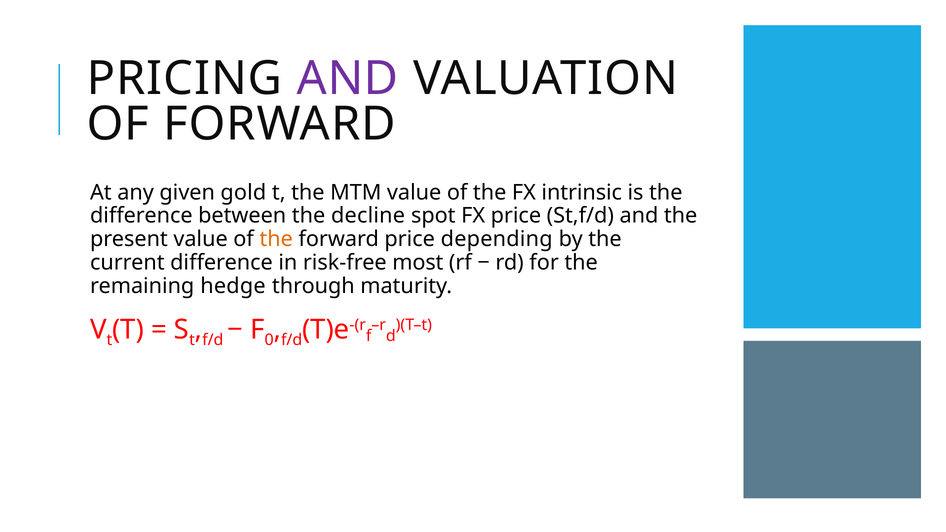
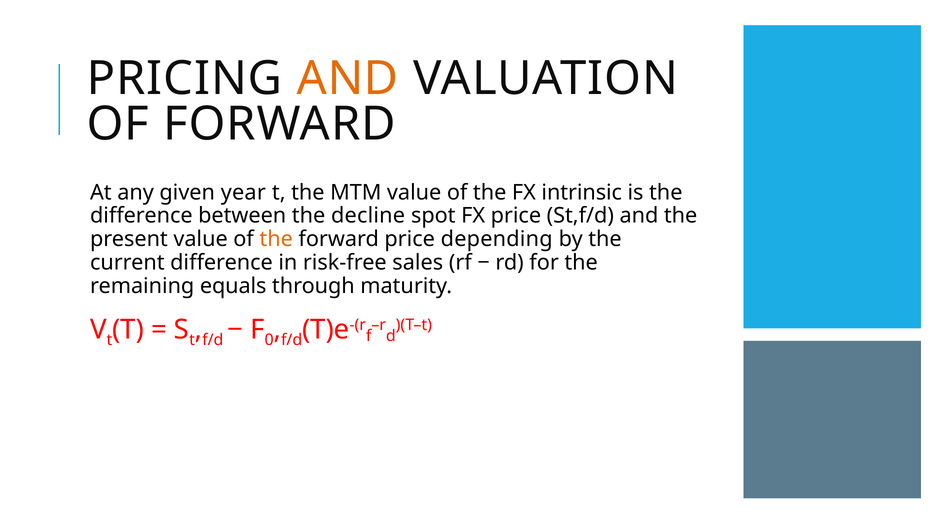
AND colour: purple -> orange (348, 79)
gold: gold -> year (243, 192)
most: most -> sales (418, 263)
hedge: hedge -> equals (233, 286)
